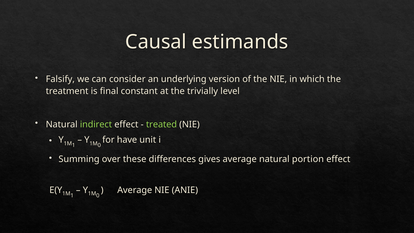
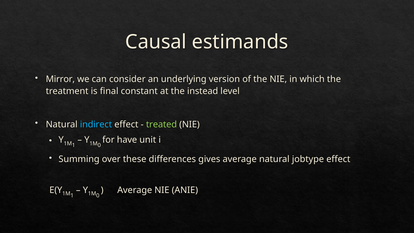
Falsify: Falsify -> Mirror (60, 79)
trivially: trivially -> instead (203, 91)
indirect colour: light green -> light blue (96, 124)
portion: portion -> jobtype (308, 159)
